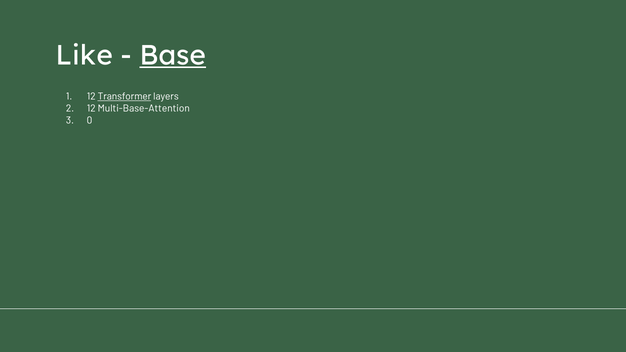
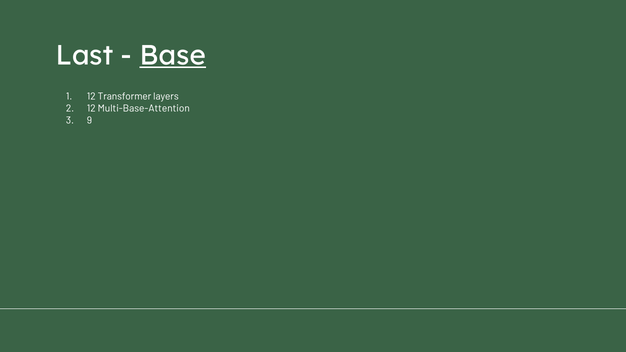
Like: Like -> Last (84, 55)
Transformer underline: present -> none (125, 97)
0: 0 -> 9 (89, 121)
